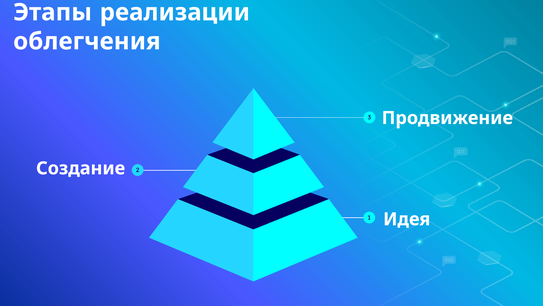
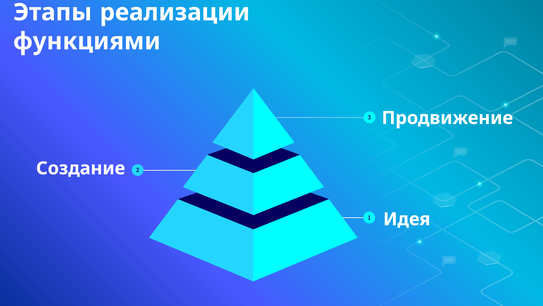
облегчения: облегчения -> функциями (87, 41)
